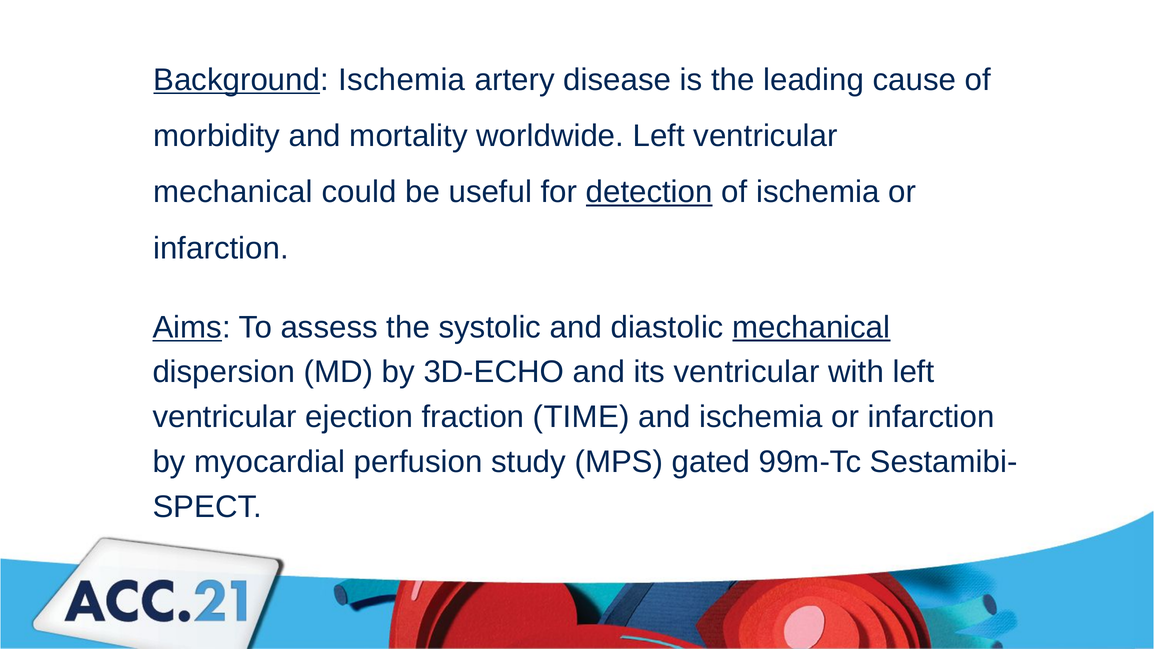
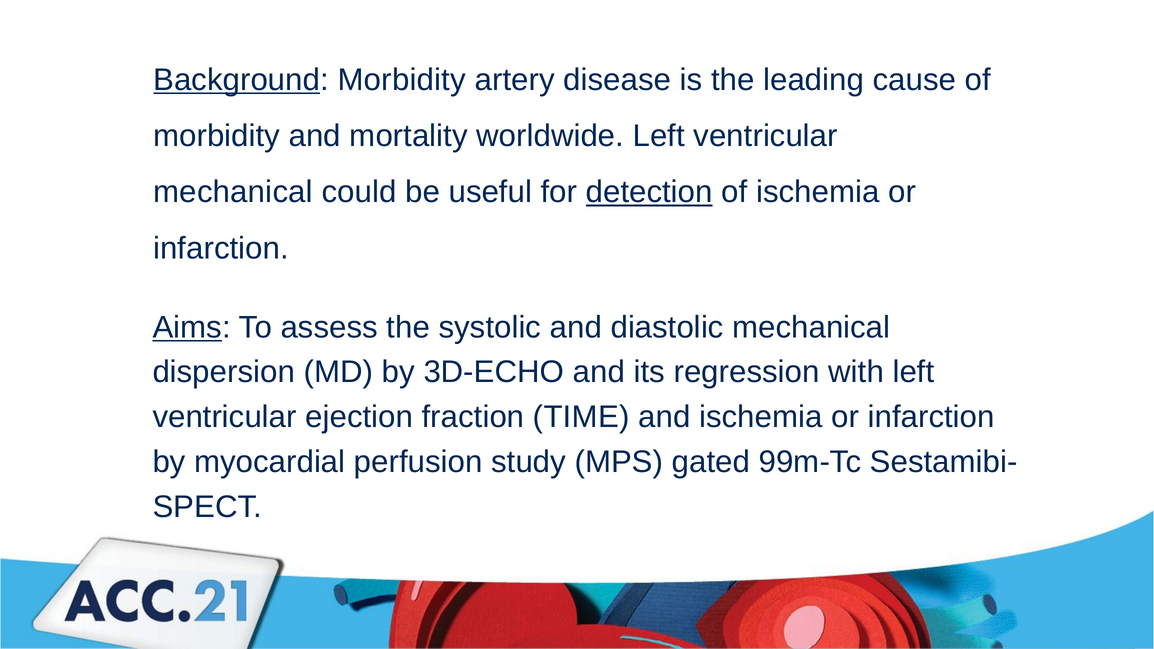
Background Ischemia: Ischemia -> Morbidity (402, 80)
mechanical underline: present -> none (811, 327)
its ventricular: ventricular -> regression (747, 372)
